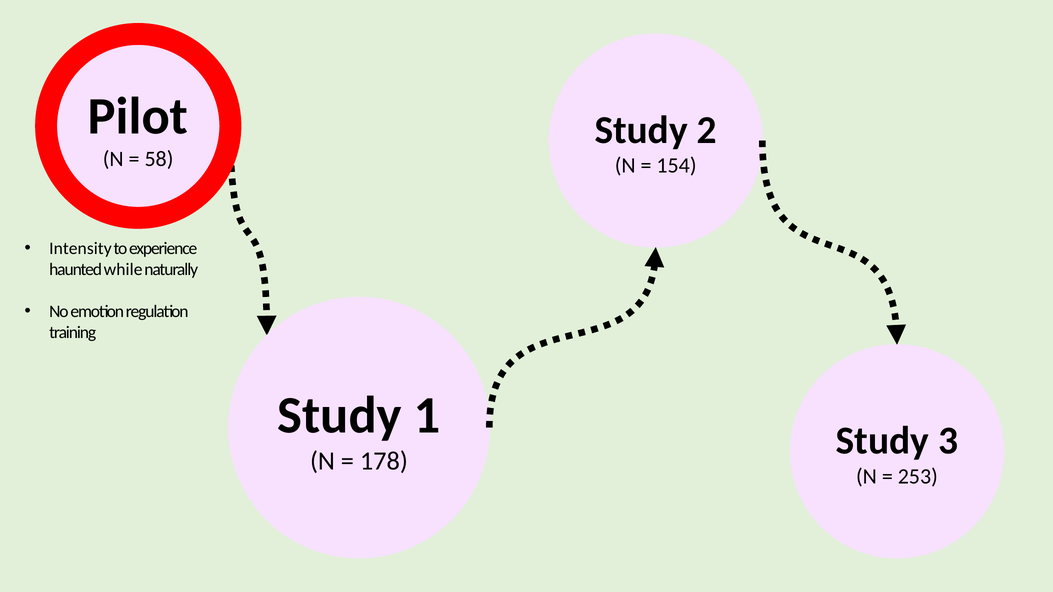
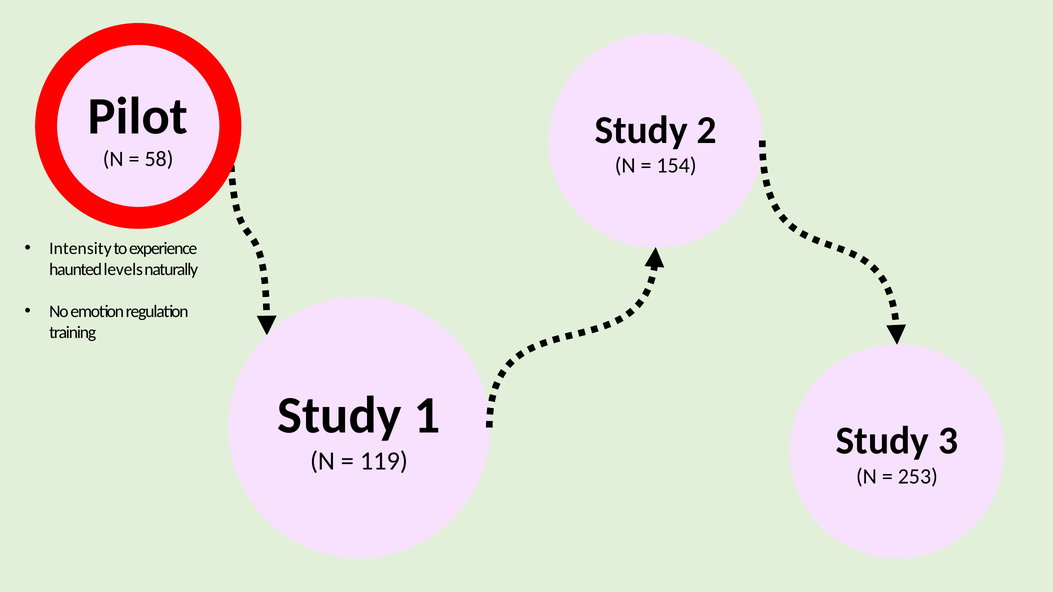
while: while -> levels (123, 270)
178: 178 -> 119 (384, 461)
